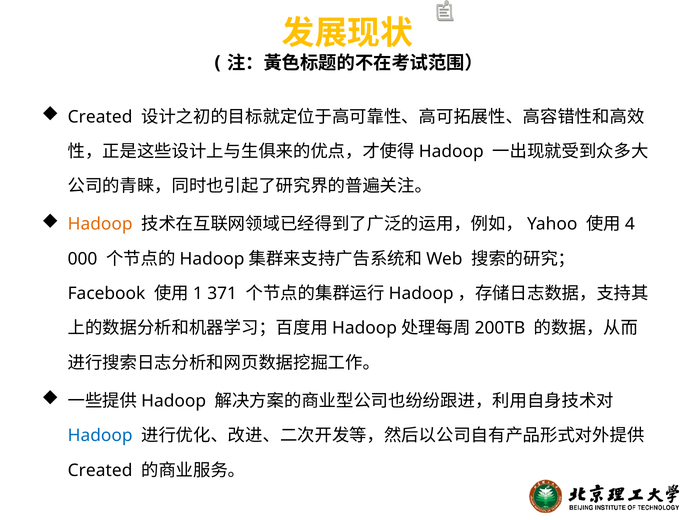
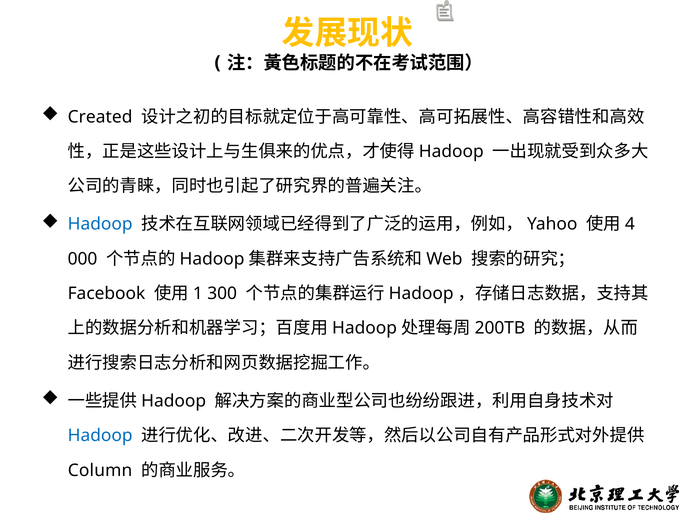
Hadoop colour: orange -> blue (100, 224)
371: 371 -> 300 (222, 294)
Created: Created -> Column (100, 471)
